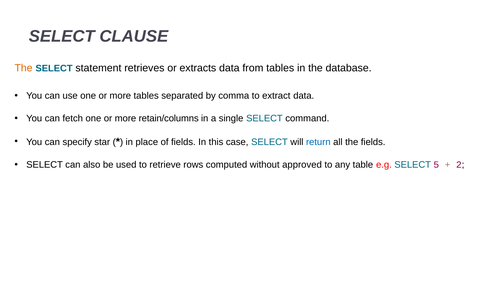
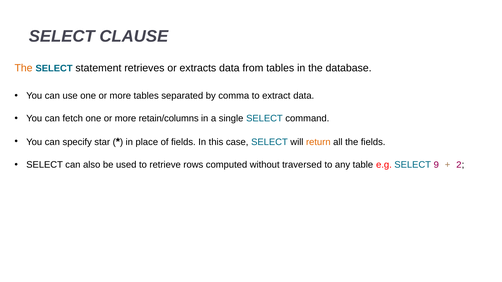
return colour: blue -> orange (318, 142)
approved: approved -> traversed (302, 165)
5: 5 -> 9 (436, 165)
